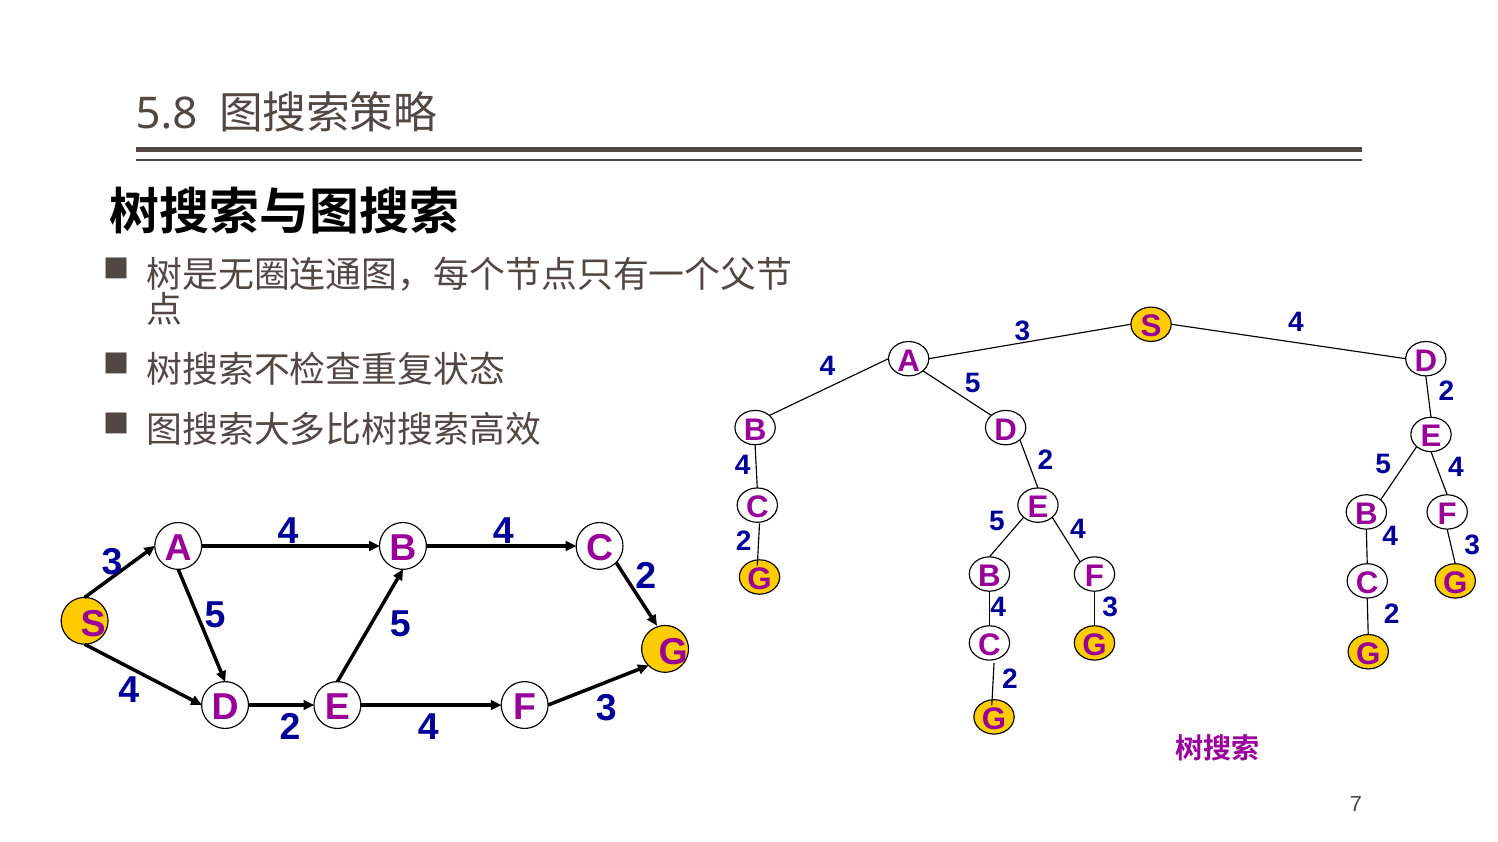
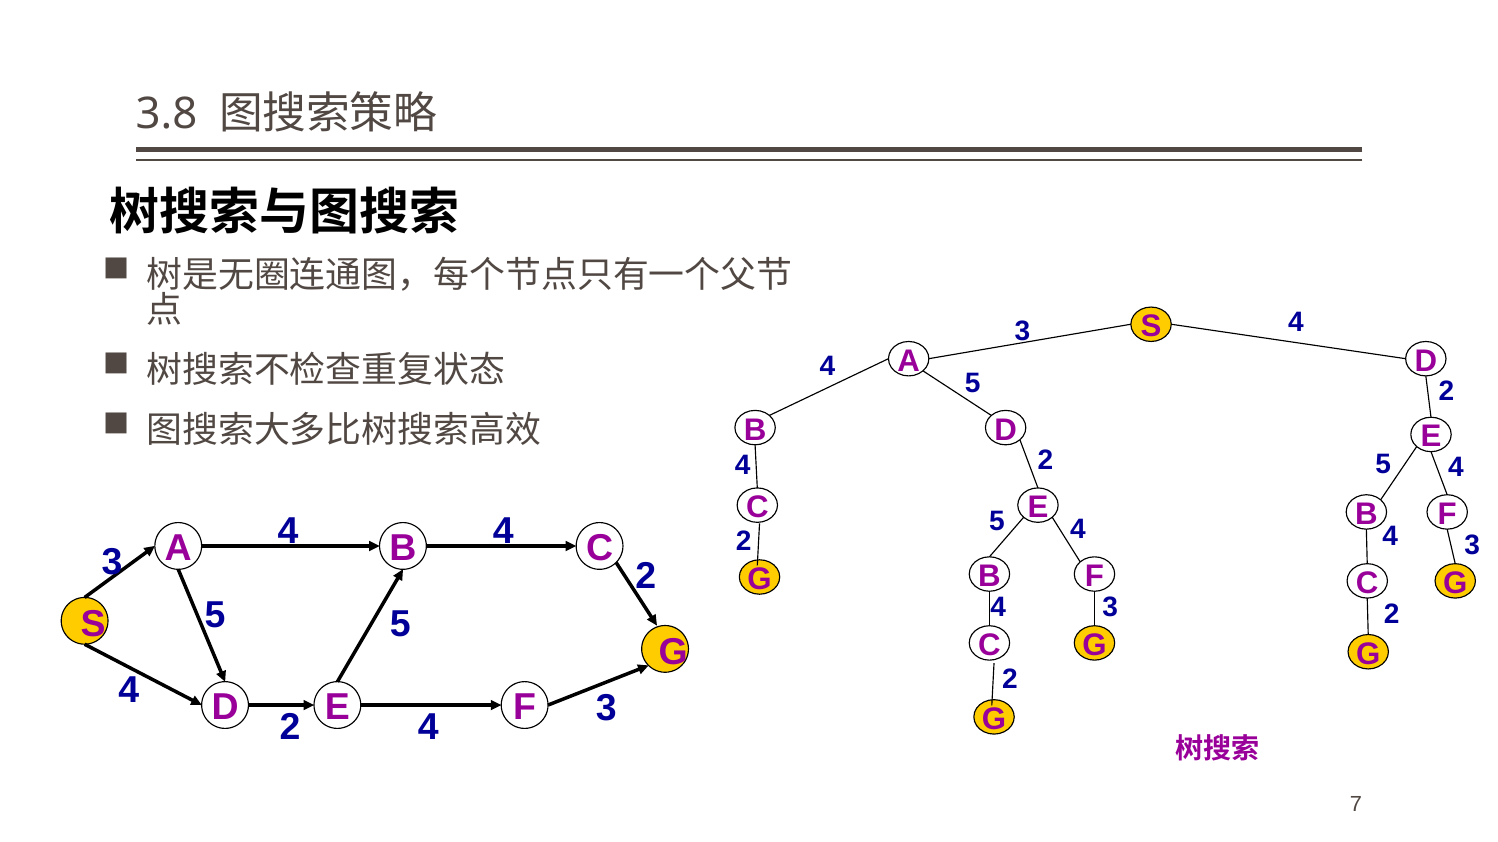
5.8: 5.8 -> 3.8 (167, 115)
